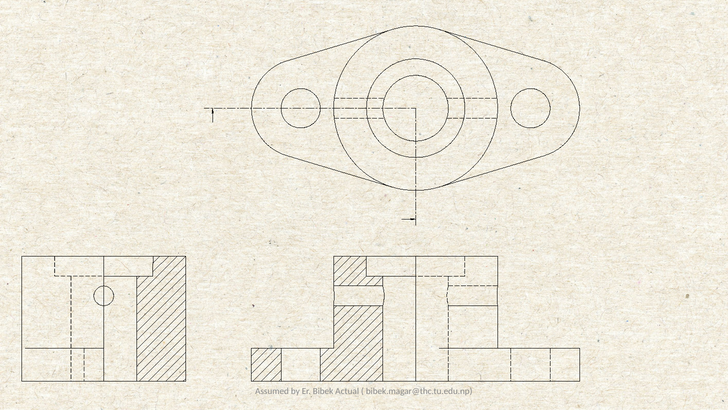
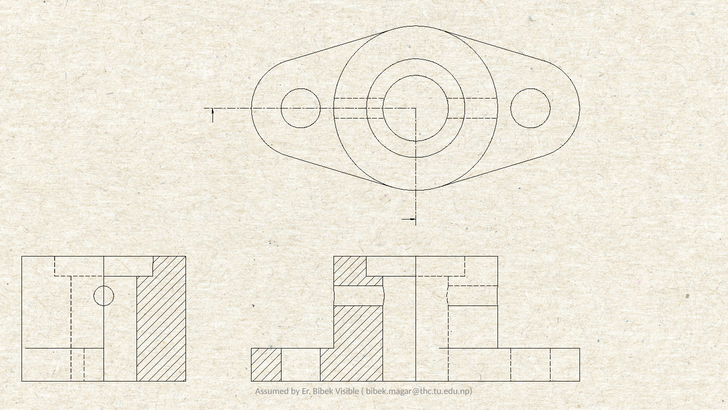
Actual: Actual -> Visible (347, 391)
